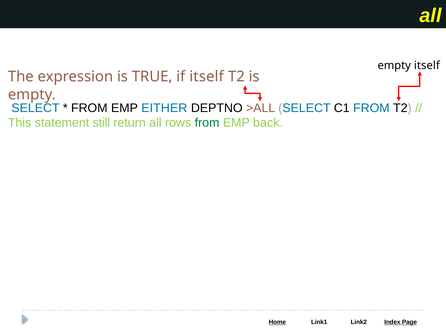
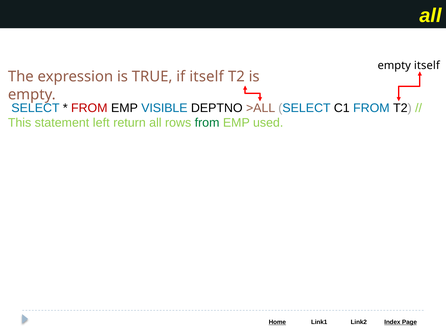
FROM colour: black -> red (89, 108)
EITHER: EITHER -> VISIBLE (164, 108)
still: still -> left (101, 123)
back: back -> used (268, 123)
